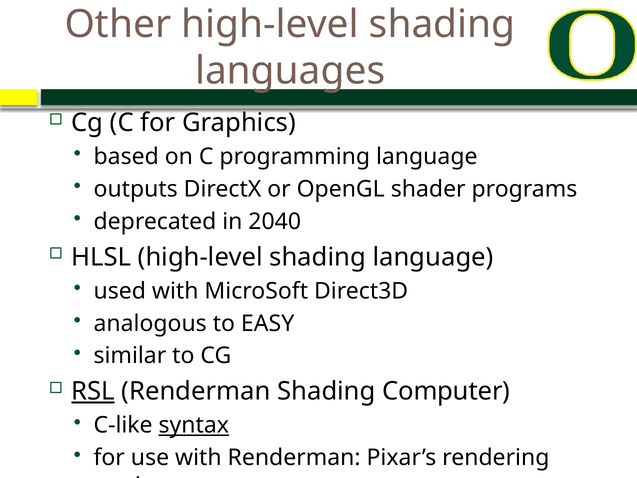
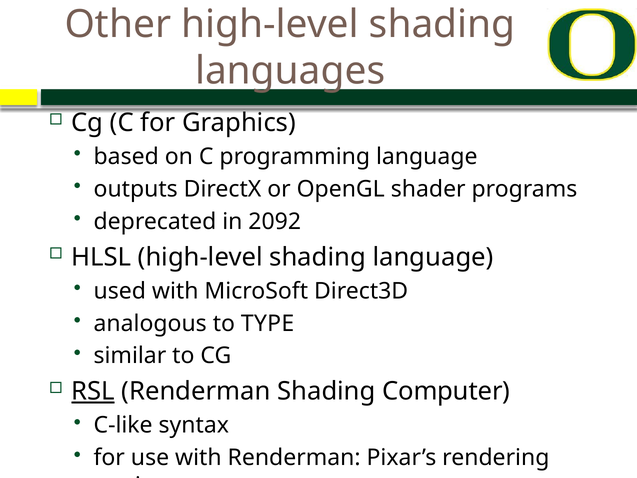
2040: 2040 -> 2092 (275, 221)
EASY: EASY -> TYPE (268, 323)
syntax underline: present -> none (194, 425)
